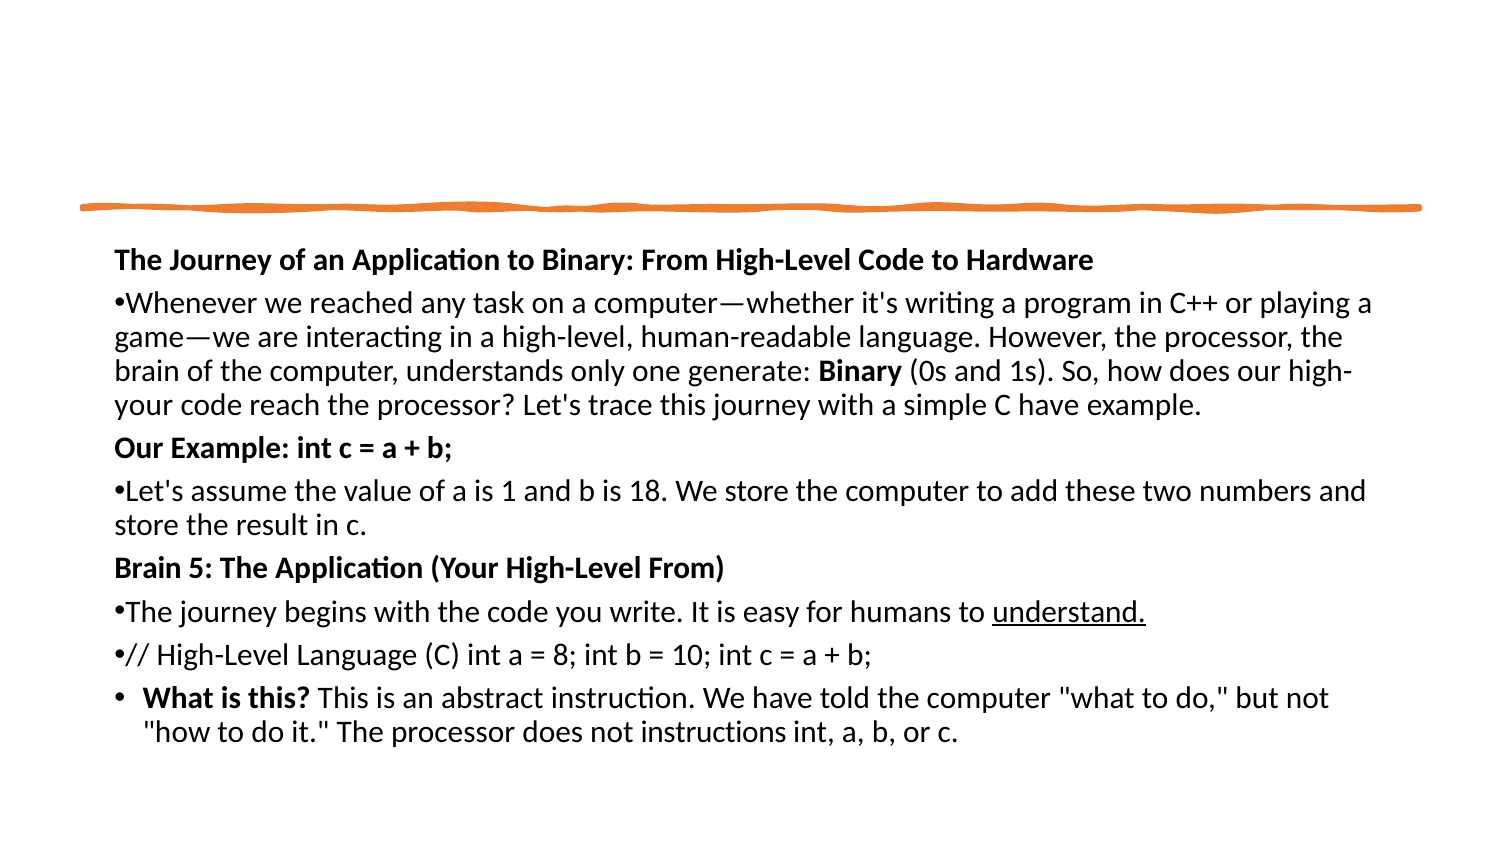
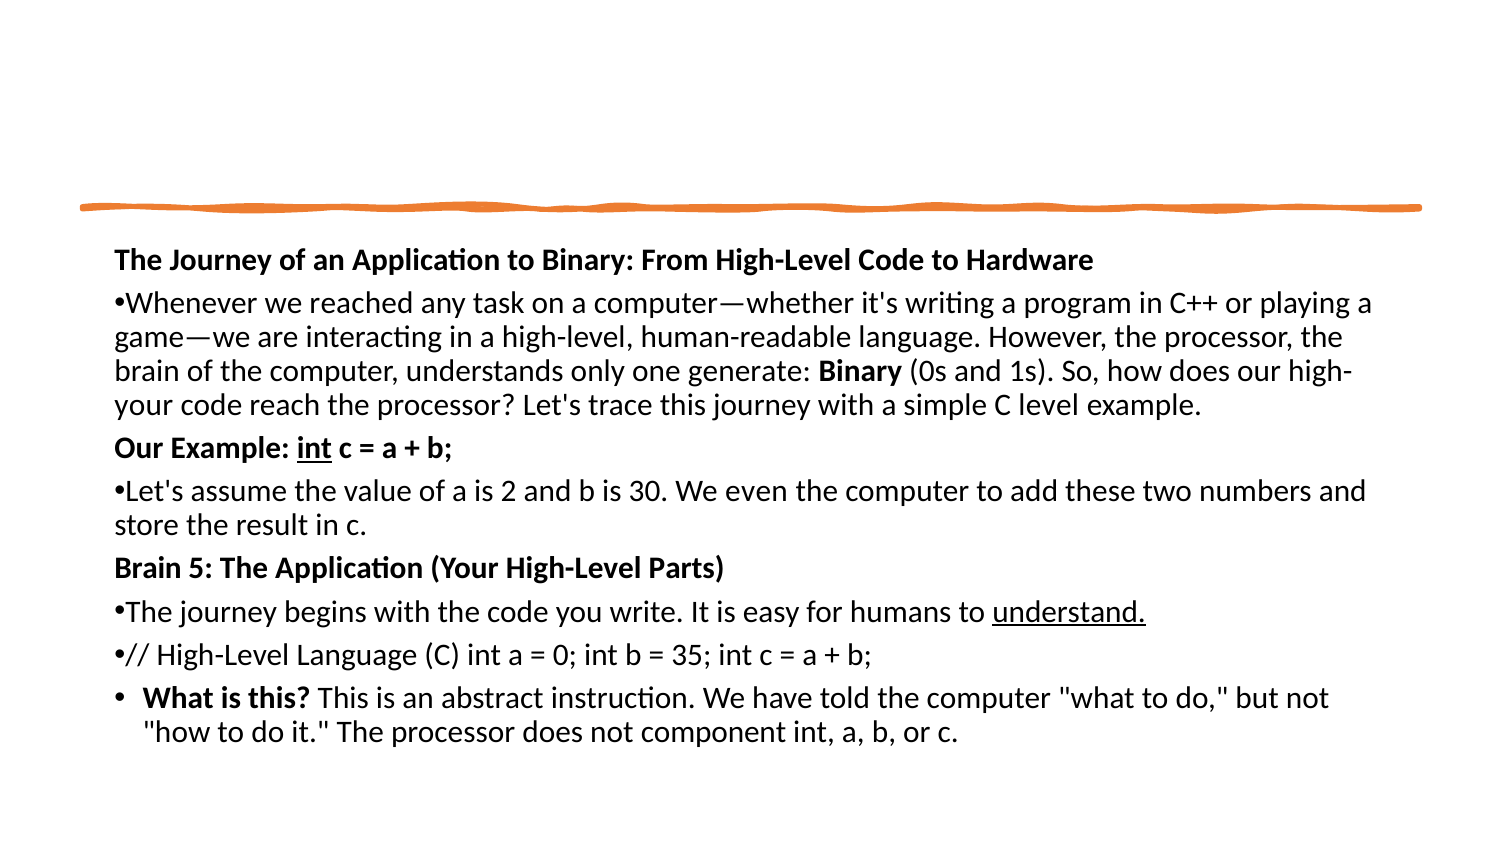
C have: have -> level (1049, 405)
int underline: none -> present (314, 448)
1: 1 -> 2 (509, 491)
18: 18 -> 30 (648, 491)
We store: store -> even (757, 491)
High-Level From: From -> Parts (687, 568)
8: 8 -> 0 (565, 655)
10: 10 -> 35 (691, 655)
instructions: instructions -> component (714, 732)
